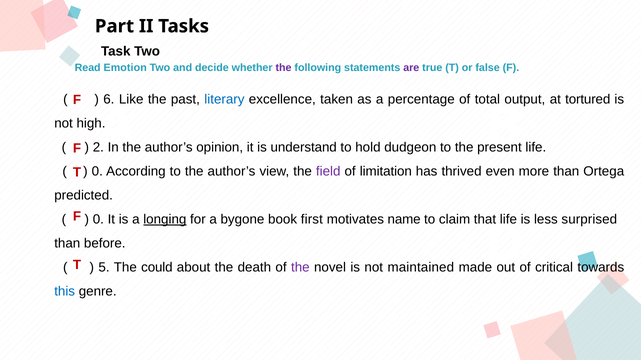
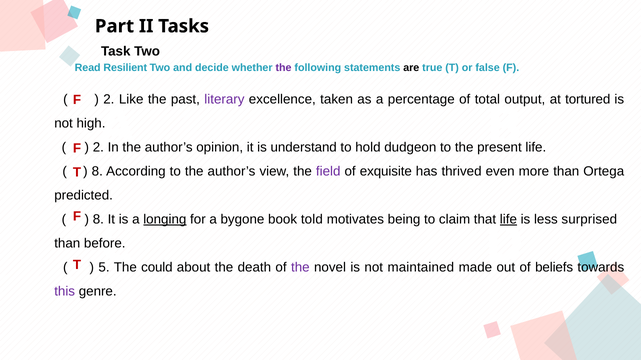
Emotion: Emotion -> Resilient (125, 68)
are colour: purple -> black (411, 68)
6: 6 -> 2 (109, 99)
literary colour: blue -> purple (224, 99)
0: 0 -> 8 (97, 172)
limitation: limitation -> exquisite (386, 172)
0: 0 -> 8 (98, 220)
first: first -> told (312, 220)
name: name -> being (404, 220)
life underline: none -> present (508, 220)
critical: critical -> beliefs (554, 268)
this colour: blue -> purple (65, 292)
